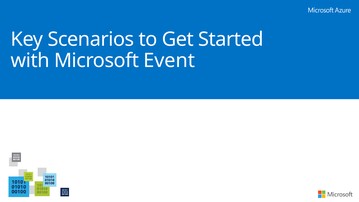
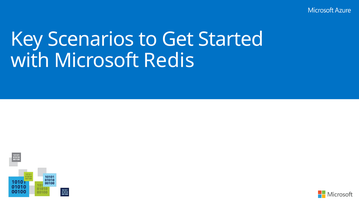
Event: Event -> Redis (169, 61)
